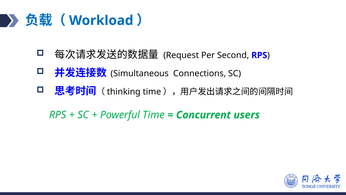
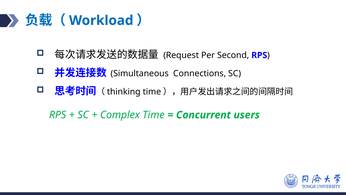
Powerful: Powerful -> Complex (120, 115)
